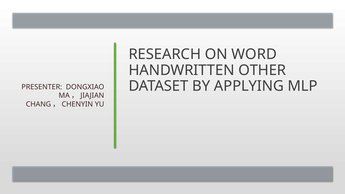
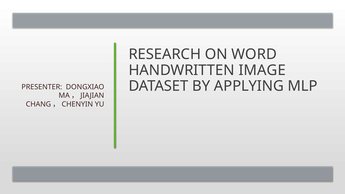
OTHER: OTHER -> IMAGE (262, 70)
